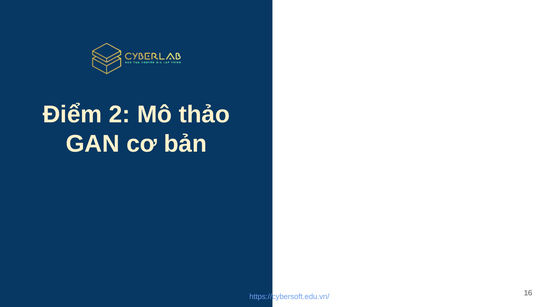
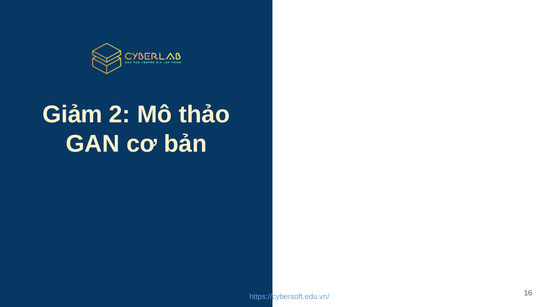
Điểm: Điểm -> Giảm (73, 114)
